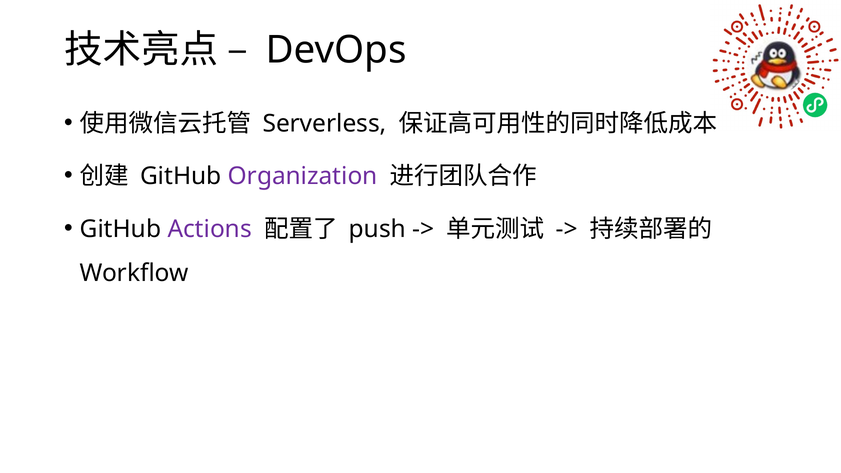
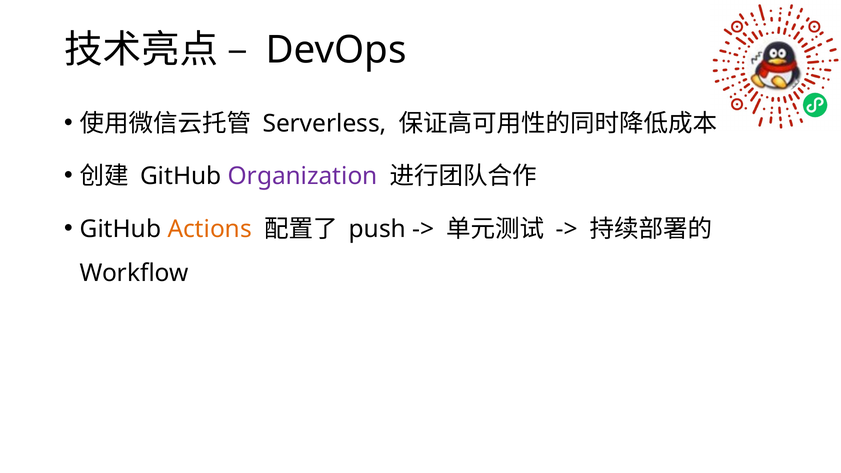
Actions colour: purple -> orange (210, 229)
